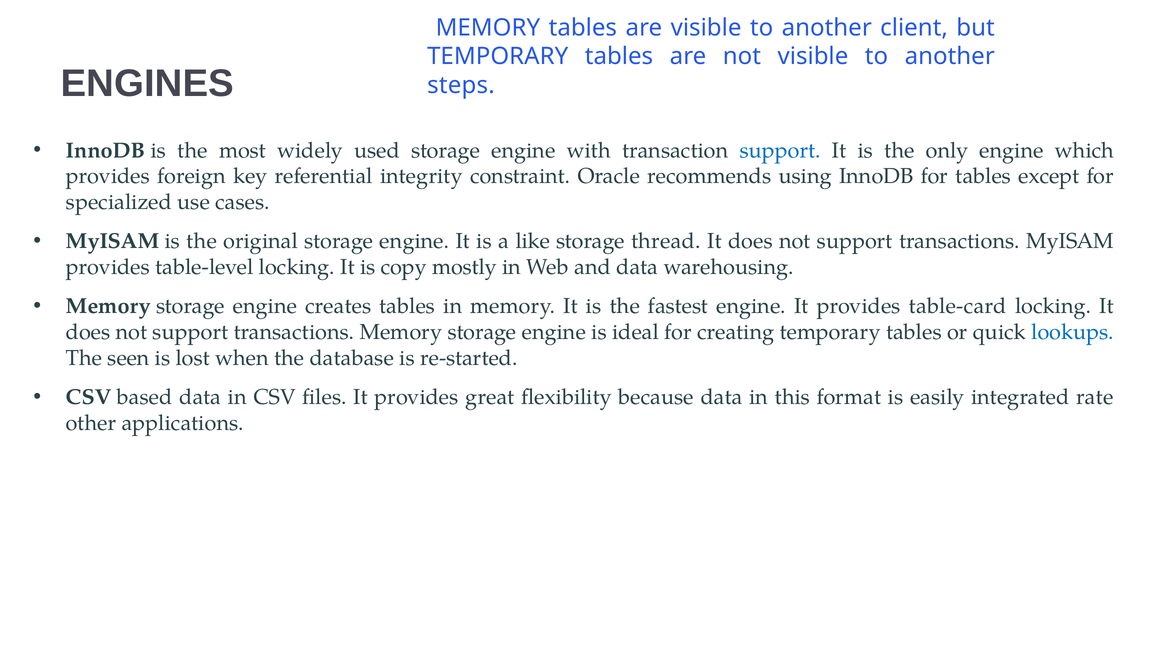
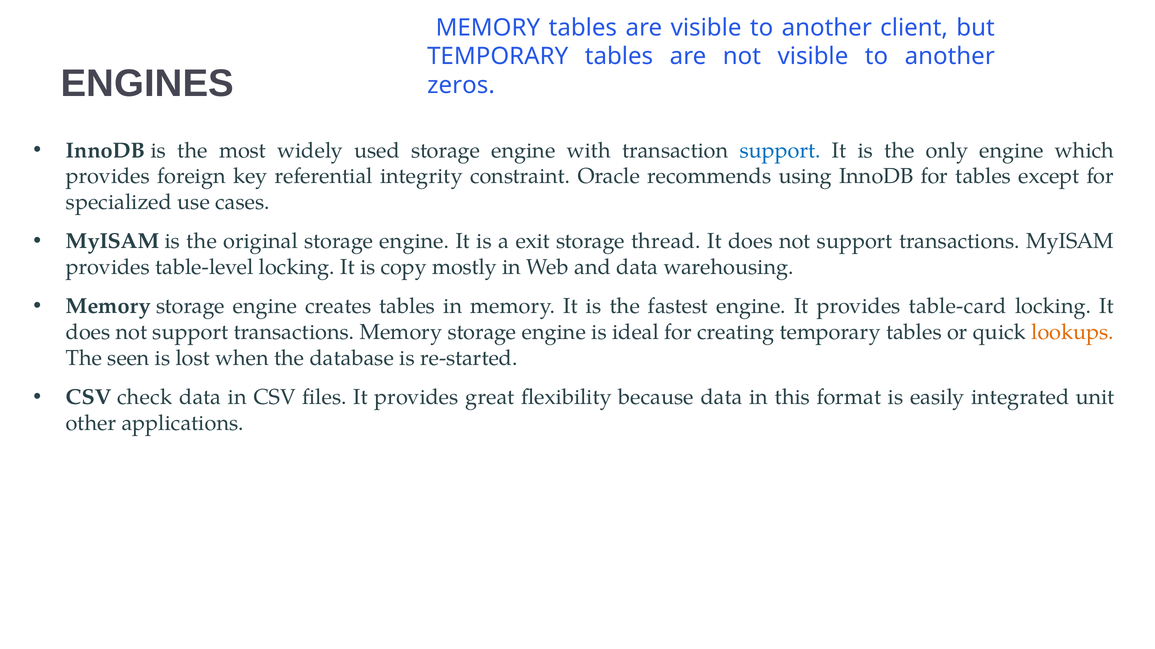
steps: steps -> zeros (461, 85)
like: like -> exit (533, 242)
lookups colour: blue -> orange (1073, 333)
based: based -> check (145, 398)
rate: rate -> unit (1095, 398)
